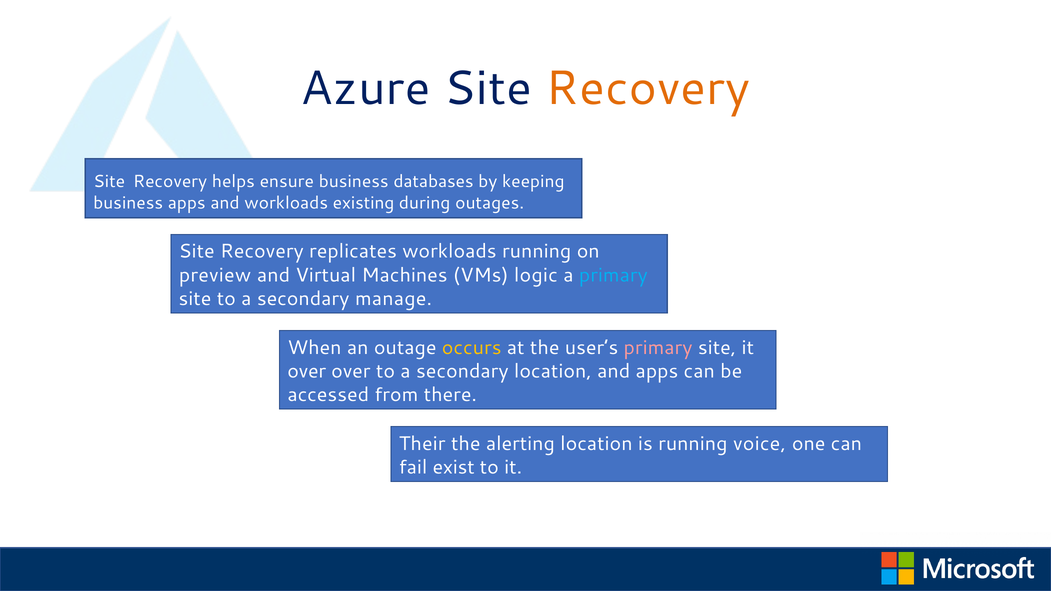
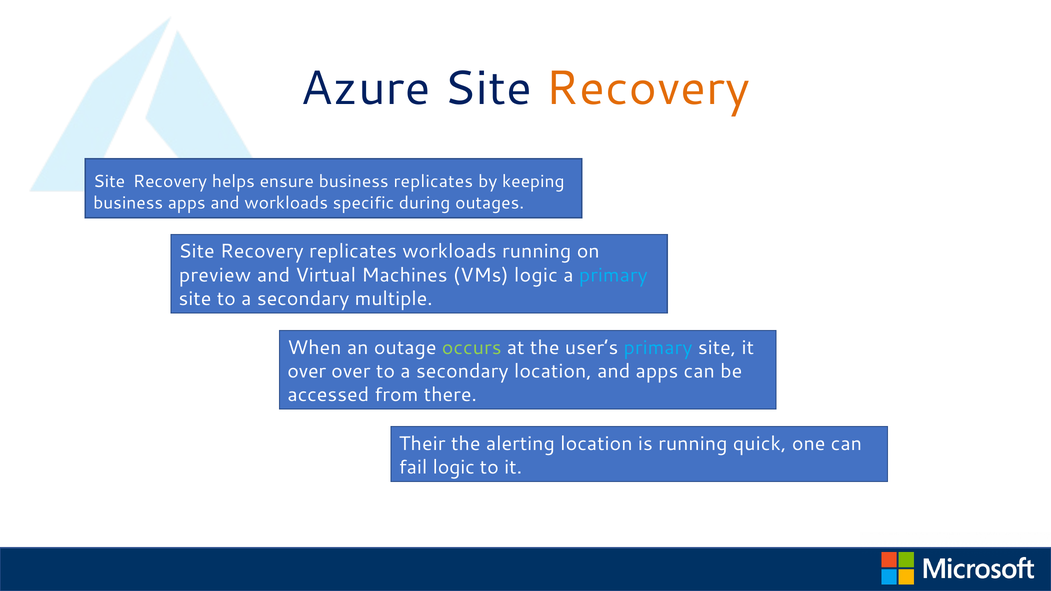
business databases: databases -> replicates (433, 182)
existing: existing -> specific (363, 203)
manage: manage -> multiple (394, 299)
occurs colour: yellow -> light green (472, 348)
primary colour: pink -> light blue (658, 348)
voice: voice -> quick (760, 444)
fail exist: exist -> logic (454, 467)
